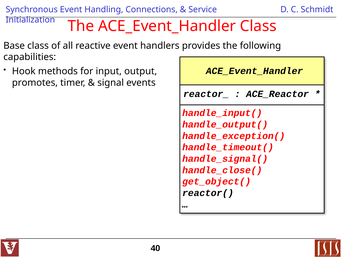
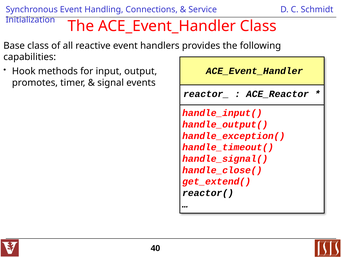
get_object(: get_object( -> get_extend( (217, 181)
